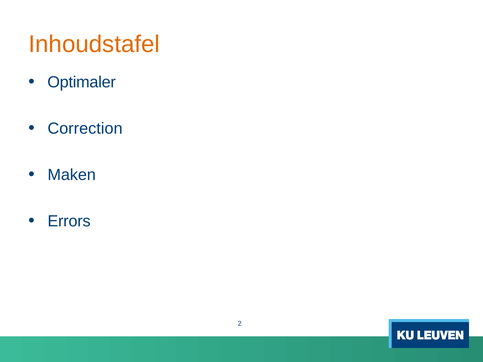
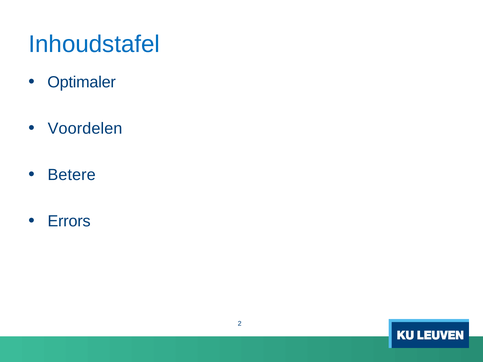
Inhoudstafel colour: orange -> blue (94, 44)
Correction: Correction -> Voordelen (85, 129)
Maken: Maken -> Betere (72, 175)
